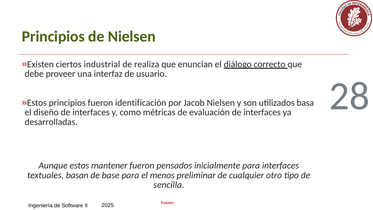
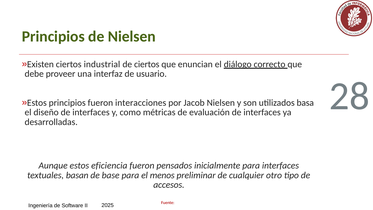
de realiza: realiza -> ciertos (147, 64)
identificación: identificación -> interacciones (141, 103)
mantener: mantener -> eficiencia (109, 166)
sencilla: sencilla -> accesos (169, 185)
